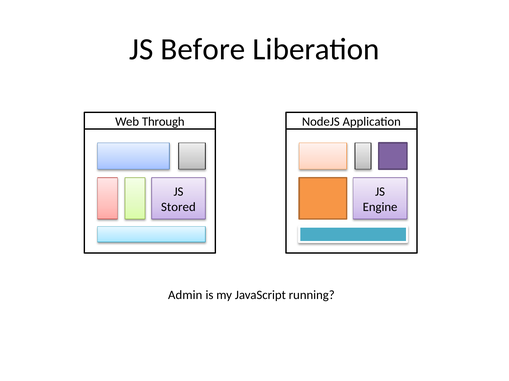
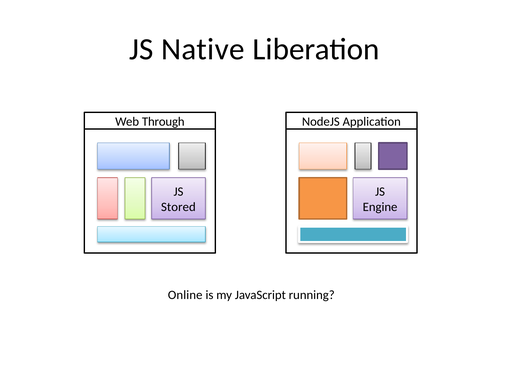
Before: Before -> Native (203, 49)
Admin: Admin -> Online (185, 296)
